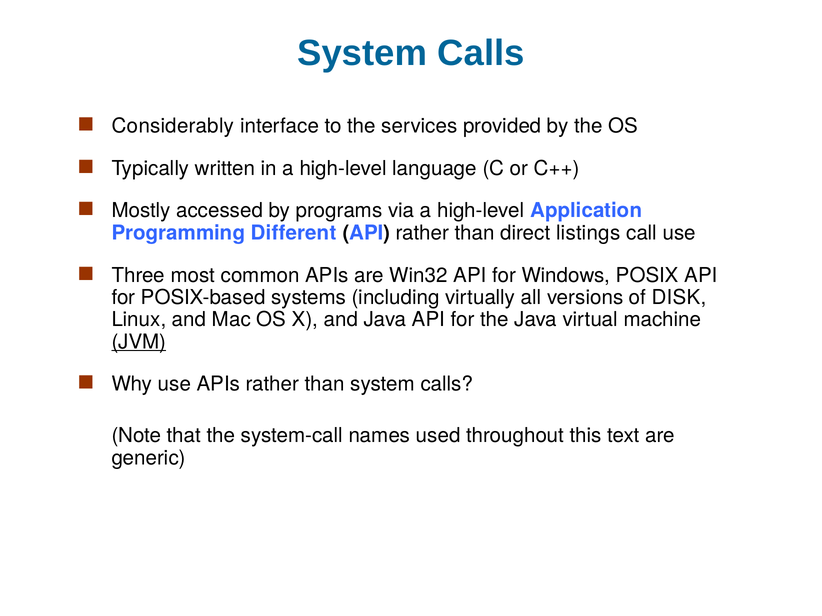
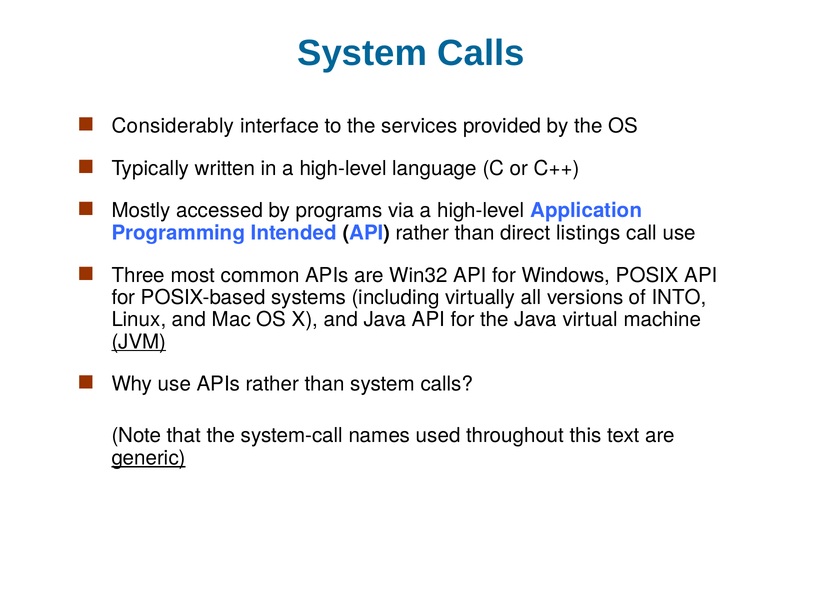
Different: Different -> Intended (294, 233)
DISK: DISK -> INTO (679, 298)
generic underline: none -> present (149, 458)
